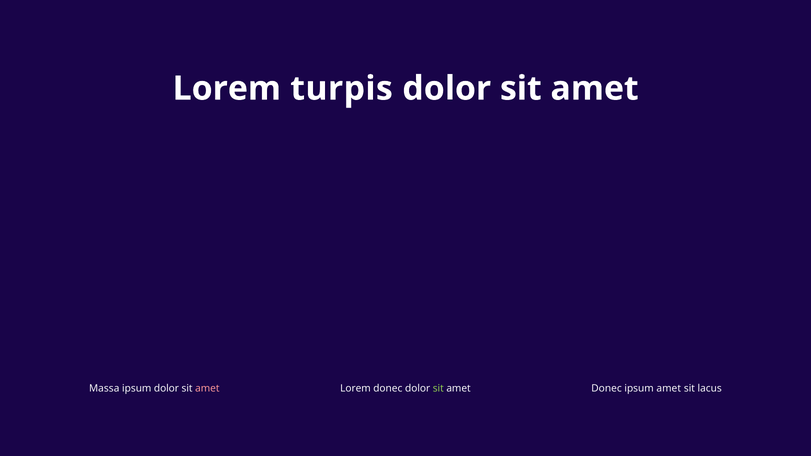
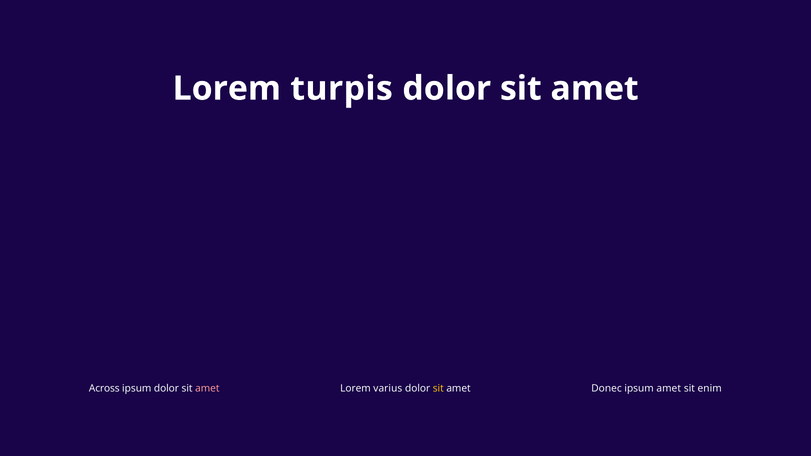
Massa: Massa -> Across (104, 389)
Lorem donec: donec -> varius (388, 389)
sit colour: light green -> yellow (438, 389)
lacus: lacus -> enim (710, 389)
